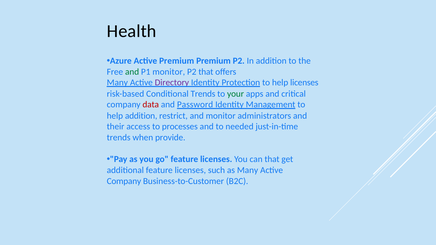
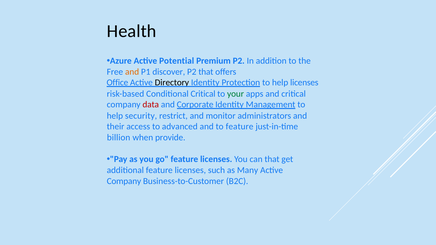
Active Premium: Premium -> Potential (177, 61)
and colour: green -> orange (132, 72)
P1 monitor: monitor -> discover (169, 72)
Many: Many -> Office (117, 83)
Directory colour: purple -> black (172, 83)
Conditional Trends: Trends -> Critical (203, 94)
Password: Password -> Corporate (195, 105)
help addition: addition -> security (141, 116)
processes: processes -> advanced (180, 127)
to needed: needed -> feature (240, 127)
trends: trends -> billion (119, 138)
